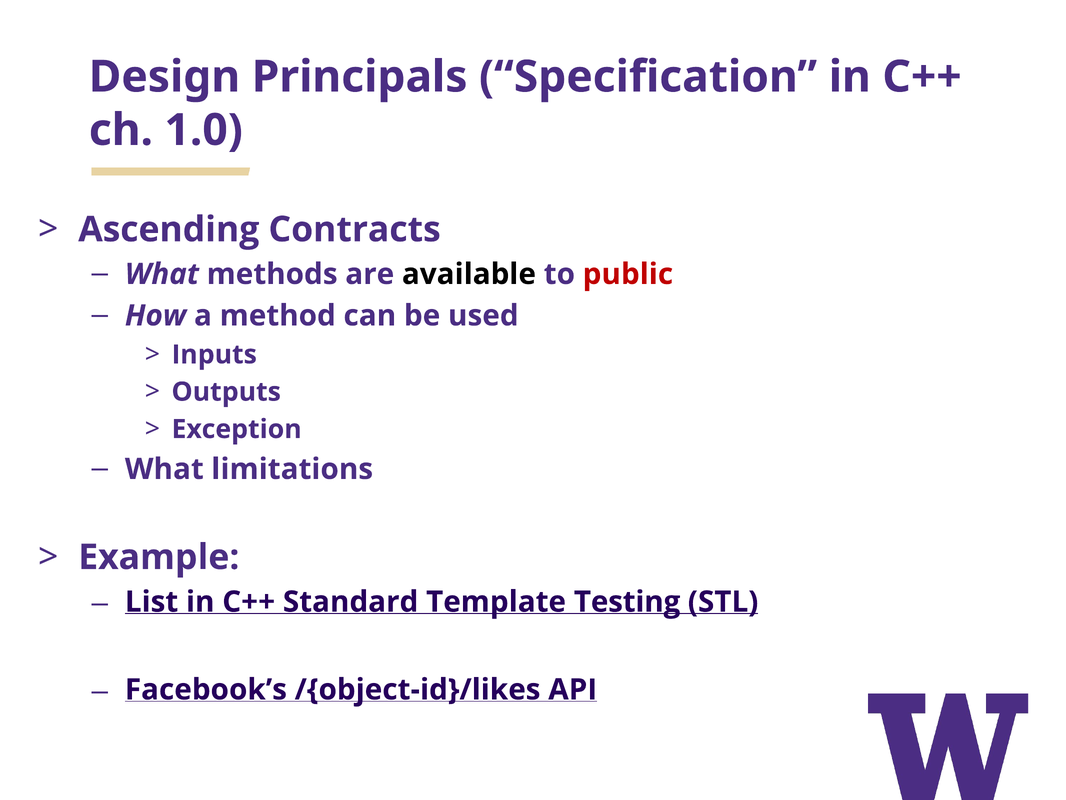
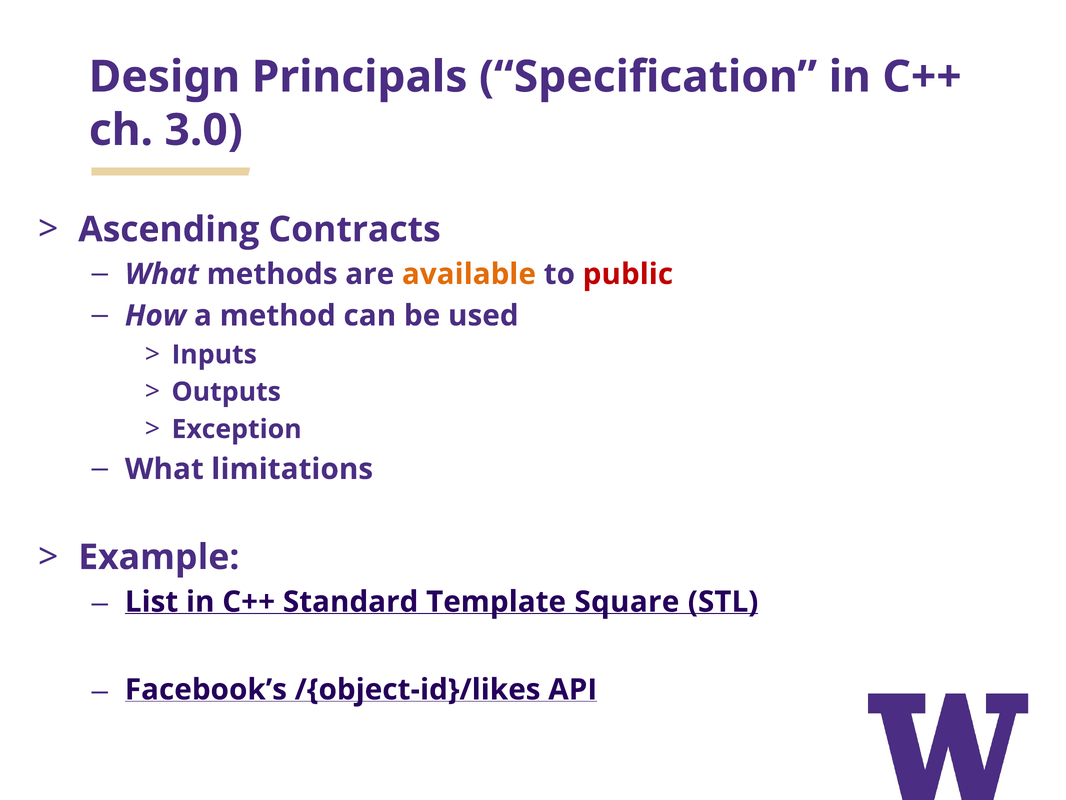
1.0: 1.0 -> 3.0 (204, 130)
available colour: black -> orange (469, 274)
Testing: Testing -> Square (627, 602)
